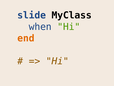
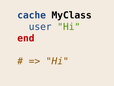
slide: slide -> cache (32, 15)
when: when -> user (40, 27)
end colour: orange -> red (26, 38)
